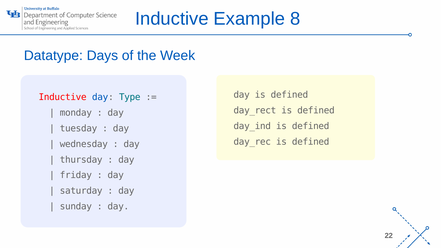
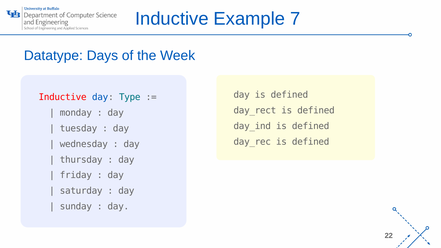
8: 8 -> 7 (295, 19)
